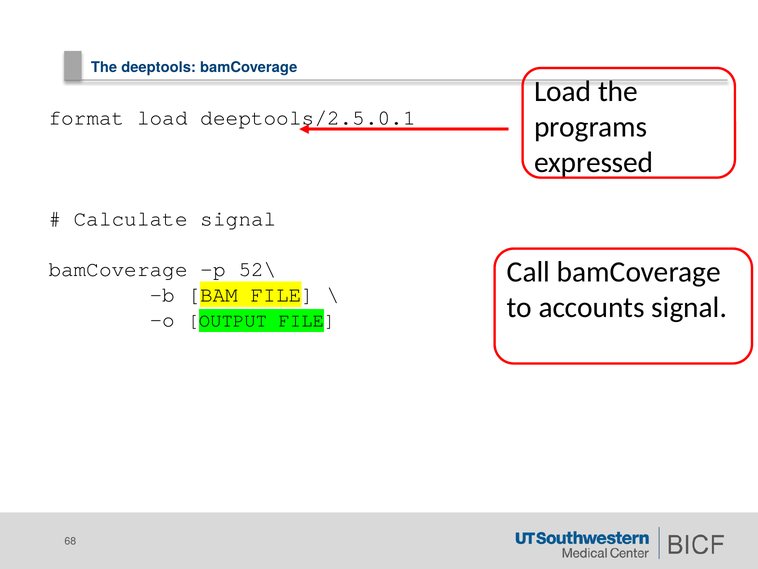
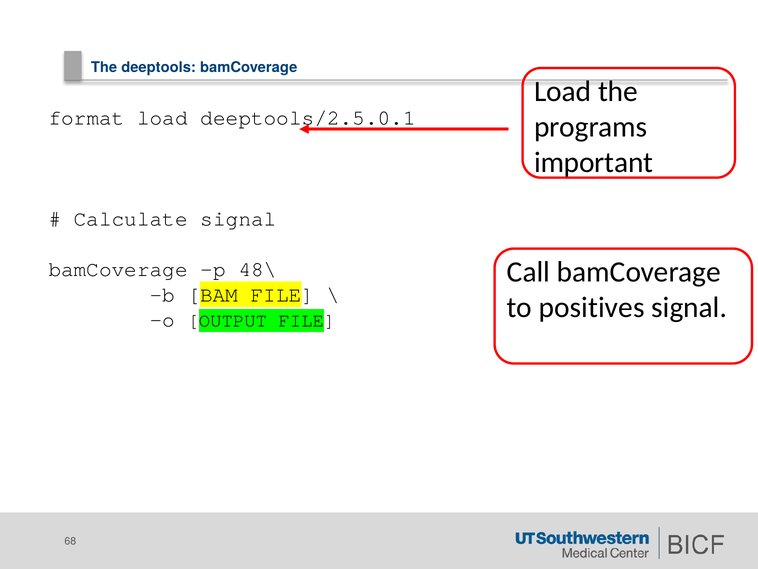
expressed: expressed -> important (594, 162)
52\: 52\ -> 48\ (257, 269)
accounts: accounts -> positives (592, 307)
